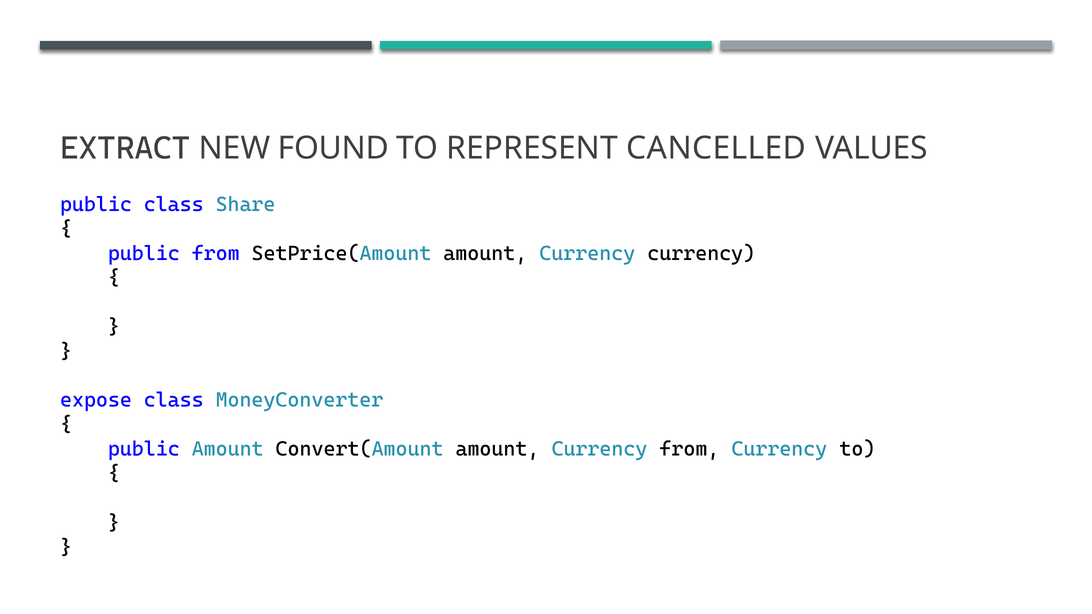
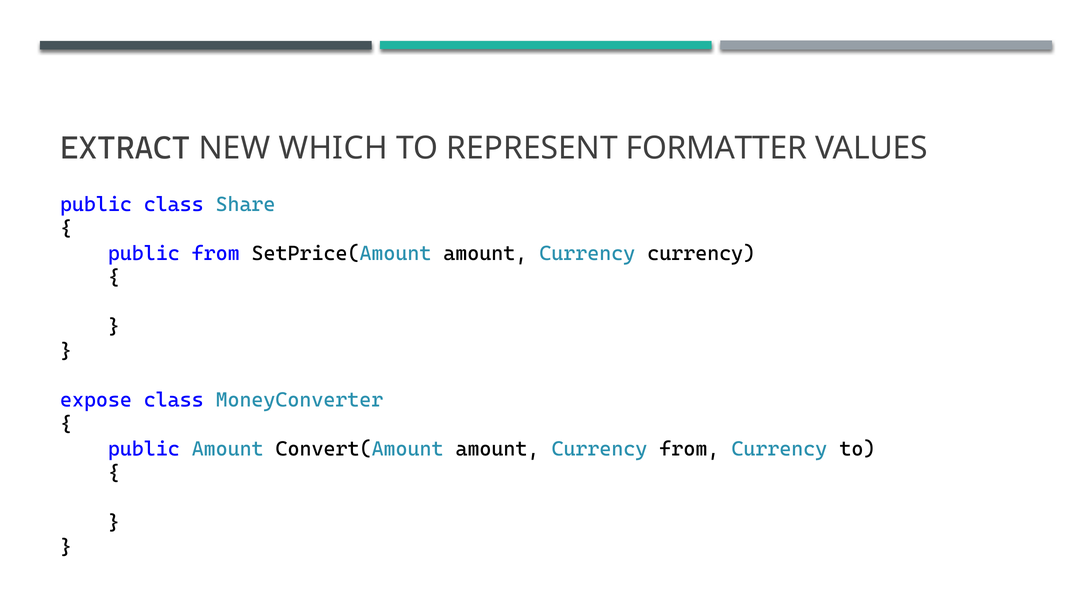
FOUND: FOUND -> WHICH (333, 148)
CANCELLED: CANCELLED -> FORMATTER (716, 148)
